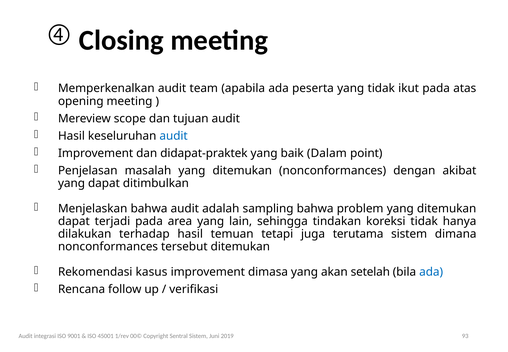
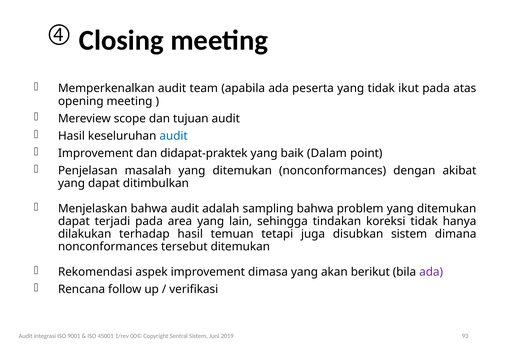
terutama: terutama -> disubkan (358, 234)
kasus: kasus -> aspek (152, 272)
setelah: setelah -> berikut (370, 272)
ada colour: blue -> purple (431, 272)
